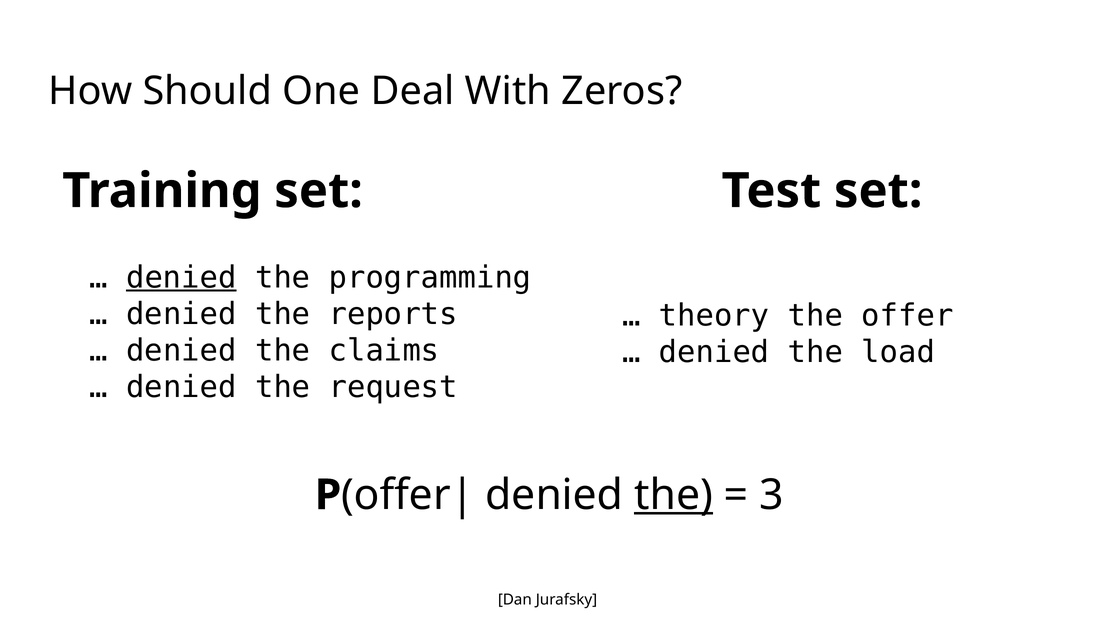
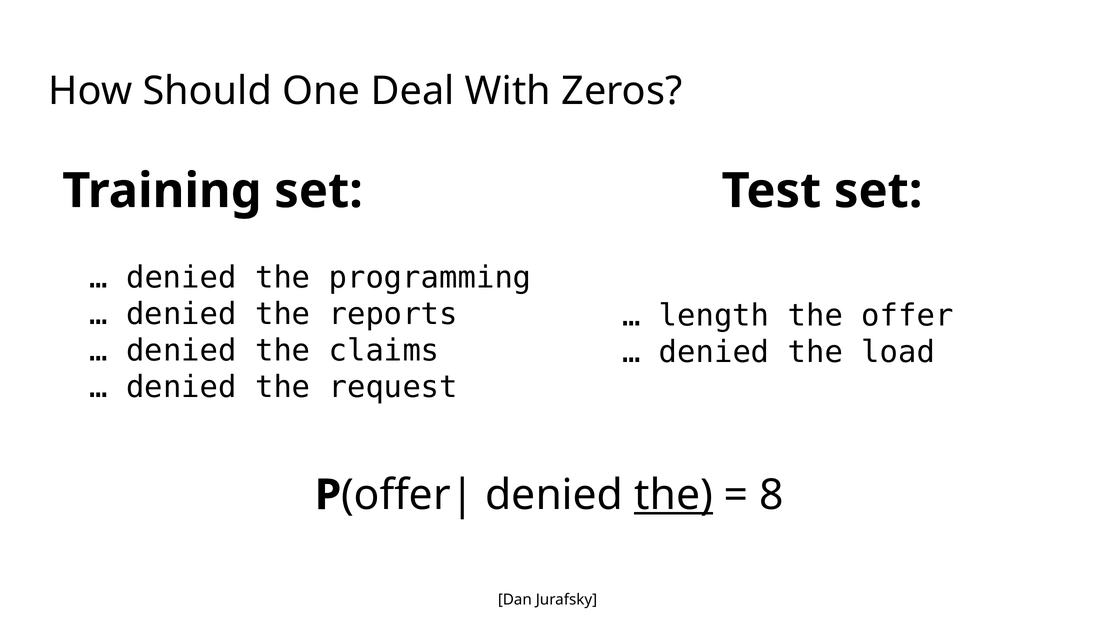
denied underline: present -> none (181, 278)
theory: theory -> length (714, 316)
3: 3 -> 8 (772, 495)
